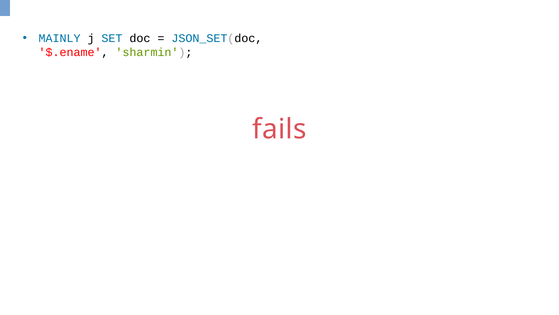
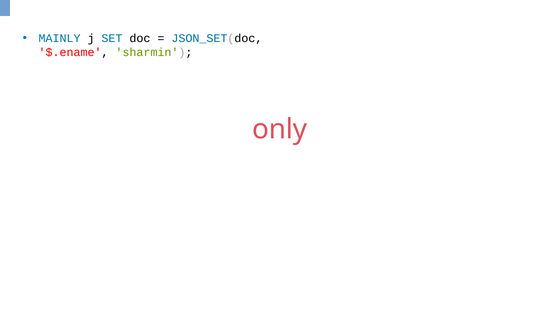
fails: fails -> only (280, 129)
